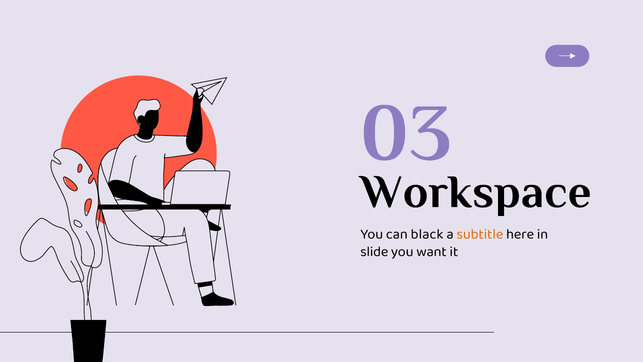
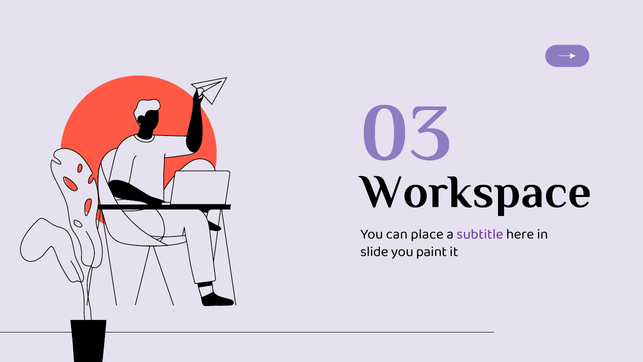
black: black -> place (427, 234)
subtitle colour: orange -> purple (480, 234)
want: want -> paint (432, 251)
